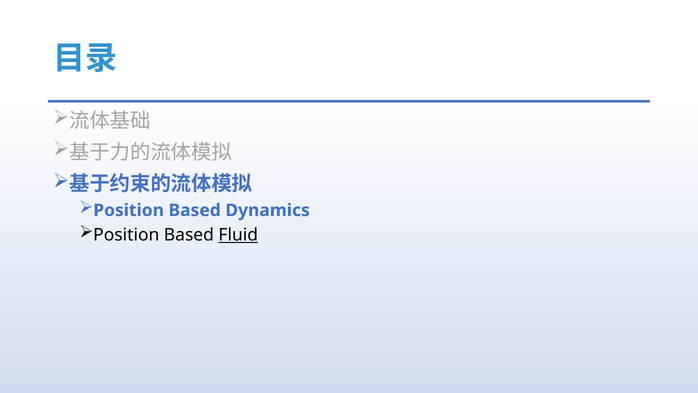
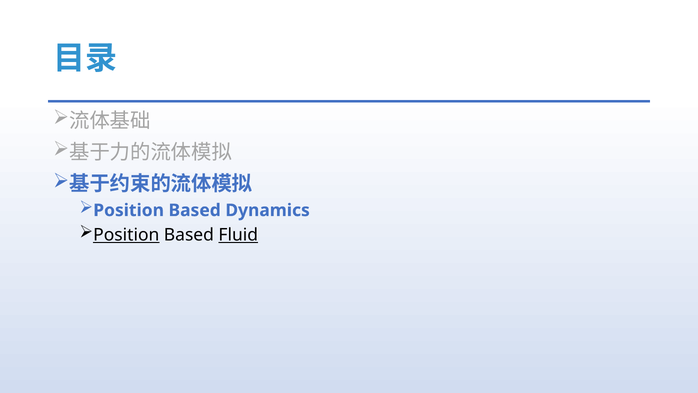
Position underline: none -> present (126, 235)
